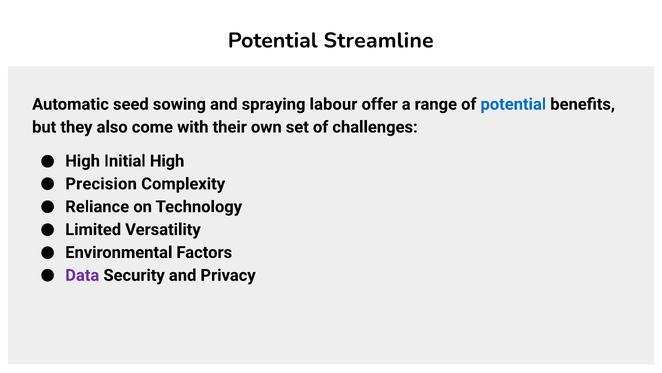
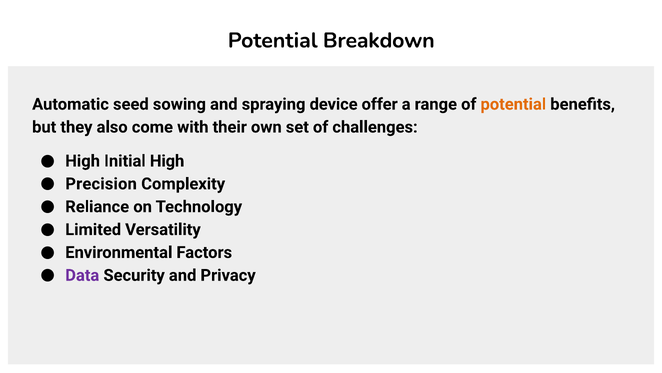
Streamline: Streamline -> Breakdown (379, 40)
labour: labour -> device (334, 104)
potential colour: blue -> orange (513, 104)
